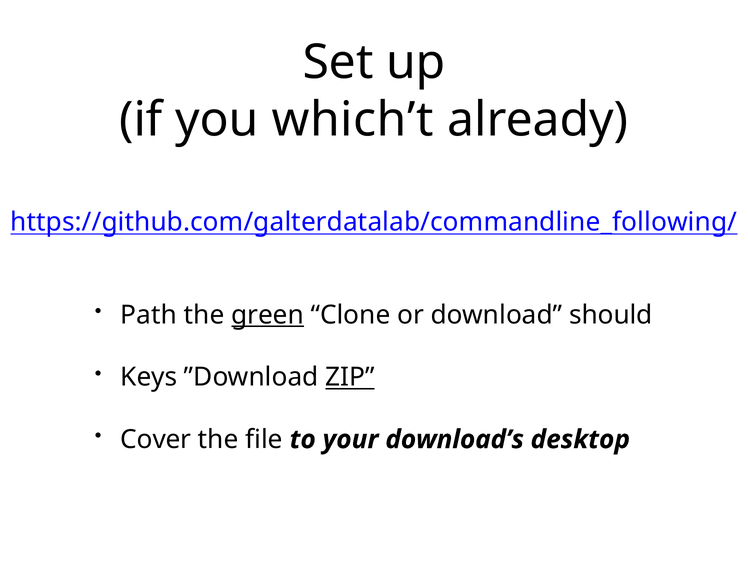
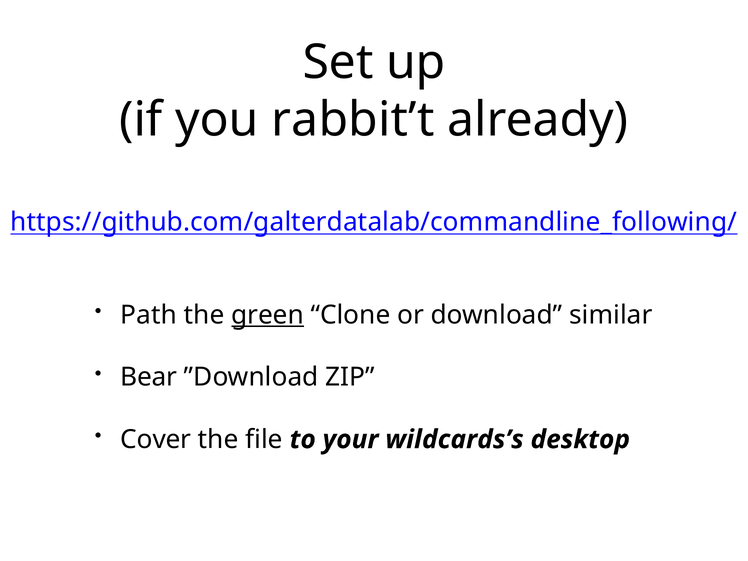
which’t: which’t -> rabbit’t (353, 120)
should: should -> similar (611, 315)
Keys: Keys -> Bear (149, 377)
ZIP underline: present -> none (350, 377)
download’s: download’s -> wildcards’s (455, 439)
